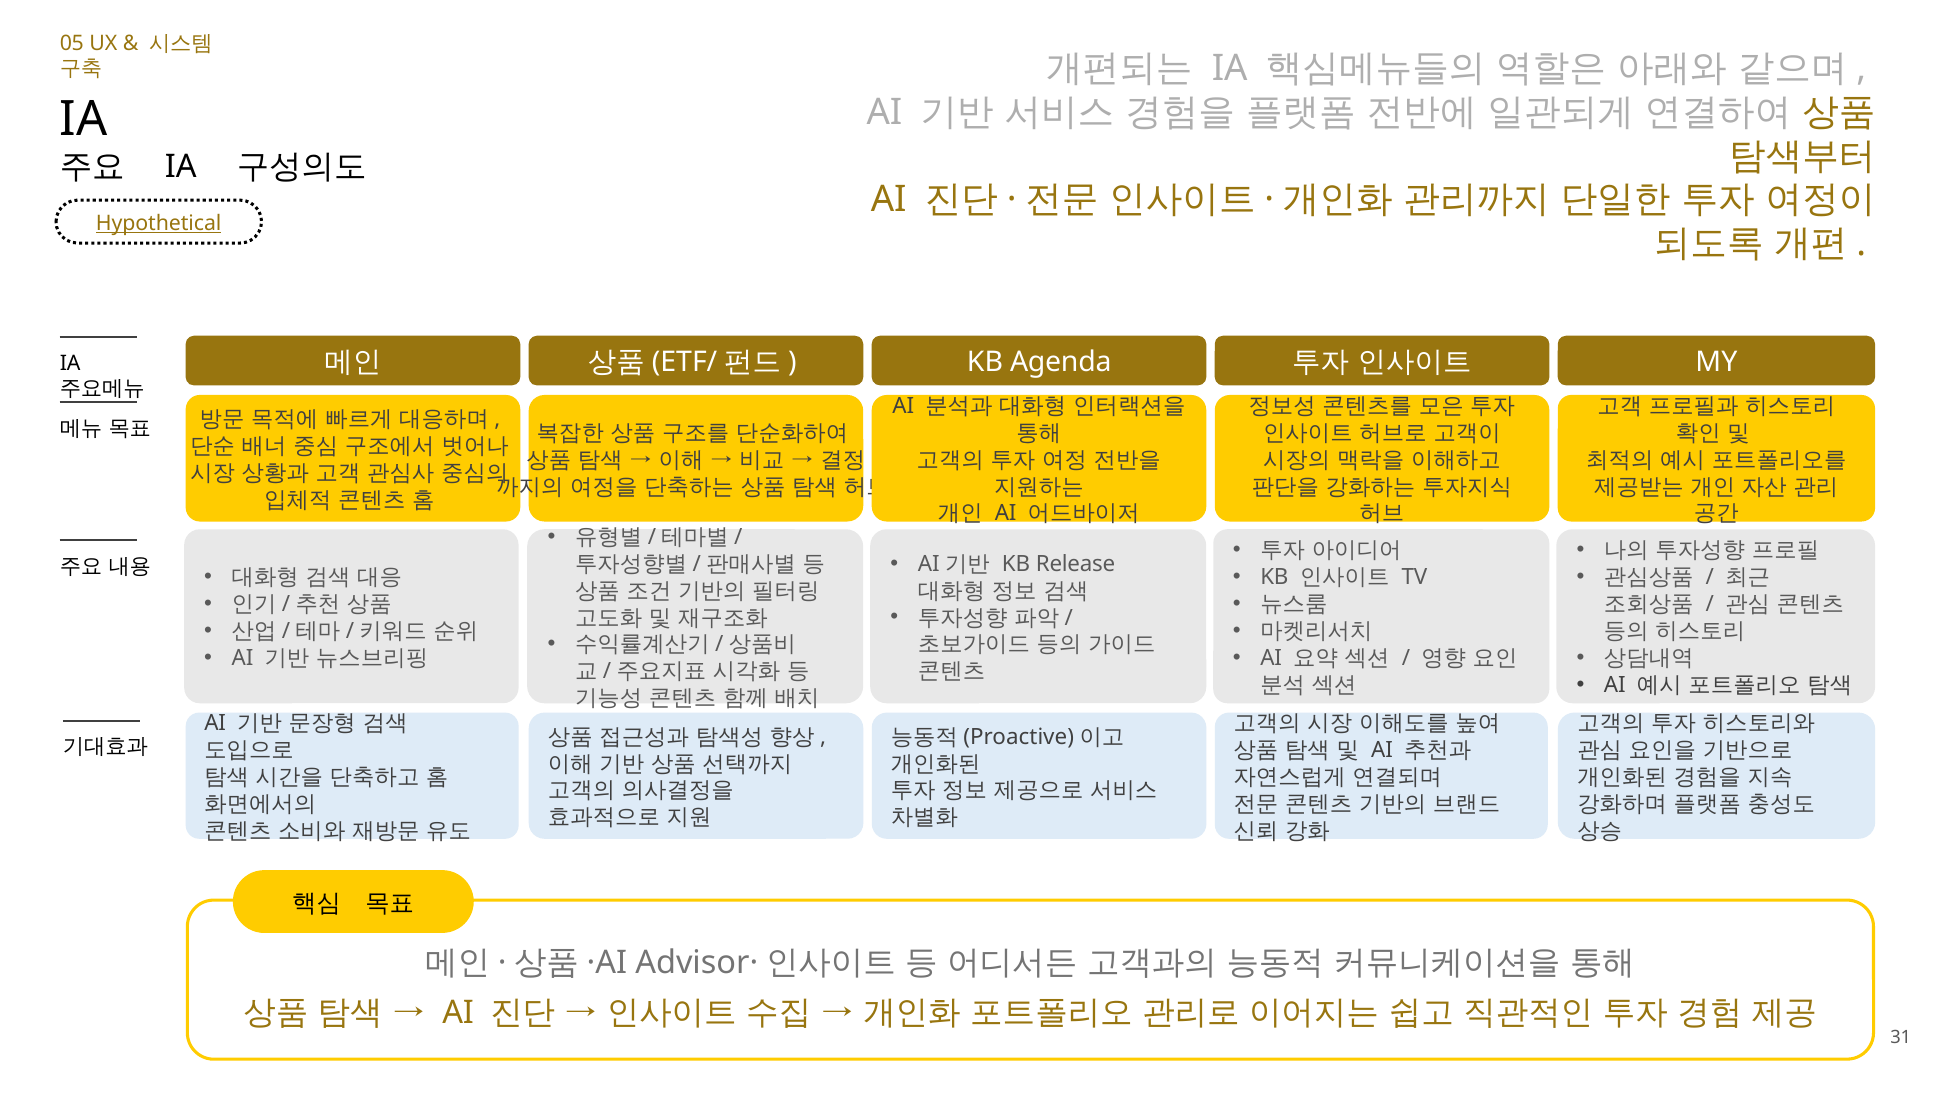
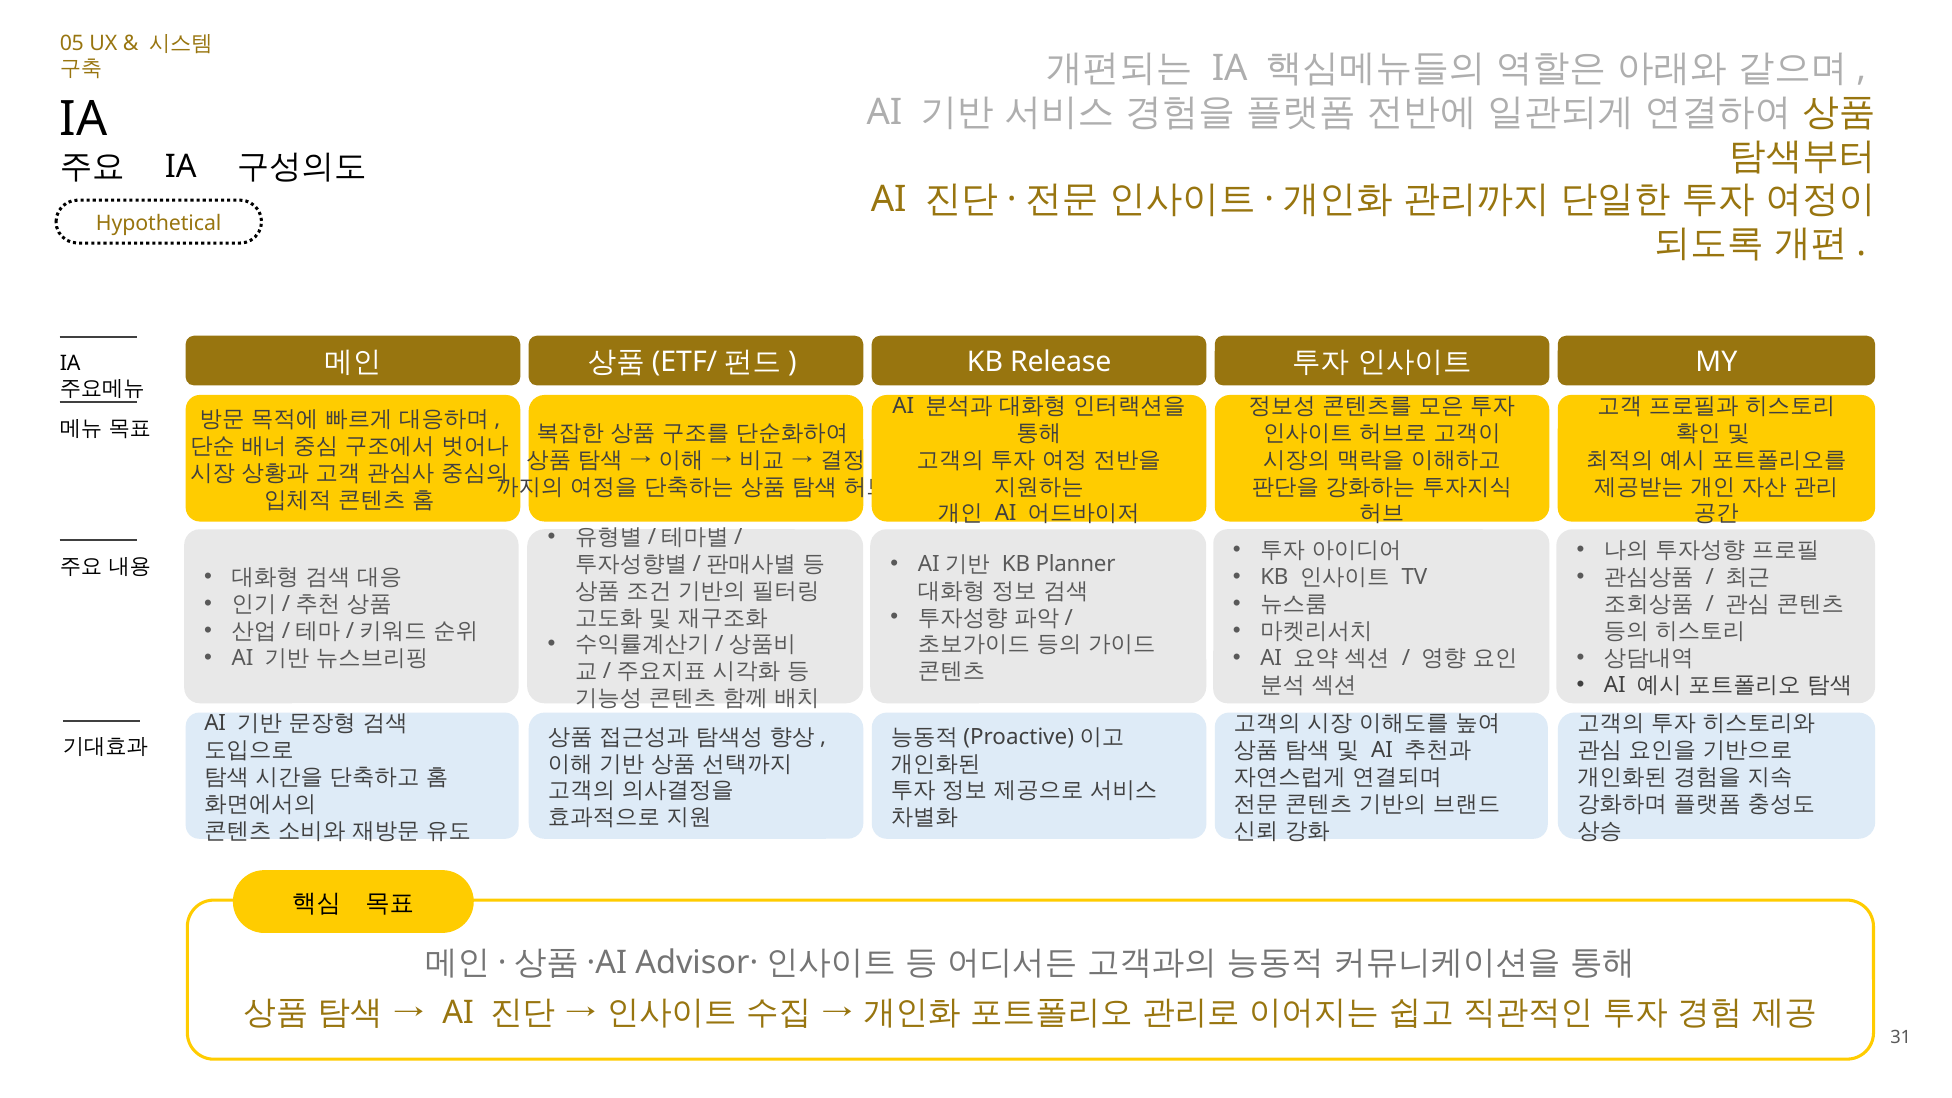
Hypothetical underline: present -> none (159, 223)
Agenda: Agenda -> Release (1061, 362)
Release: Release -> Planner (1076, 564)
